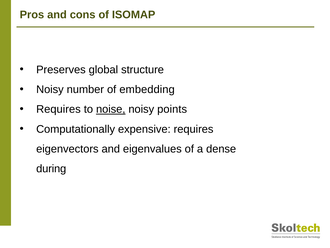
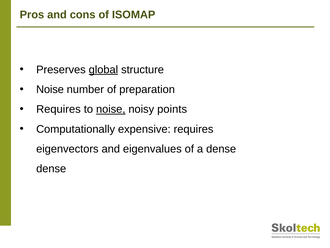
global underline: none -> present (103, 70)
Noisy: Noisy -> Noise (50, 89)
embedding: embedding -> preparation (147, 89)
during: during -> dense (51, 169)
